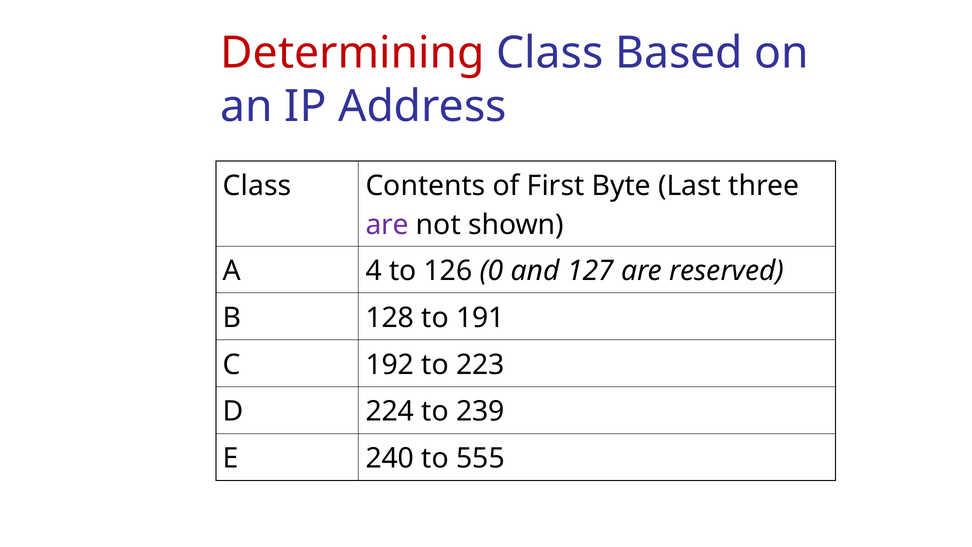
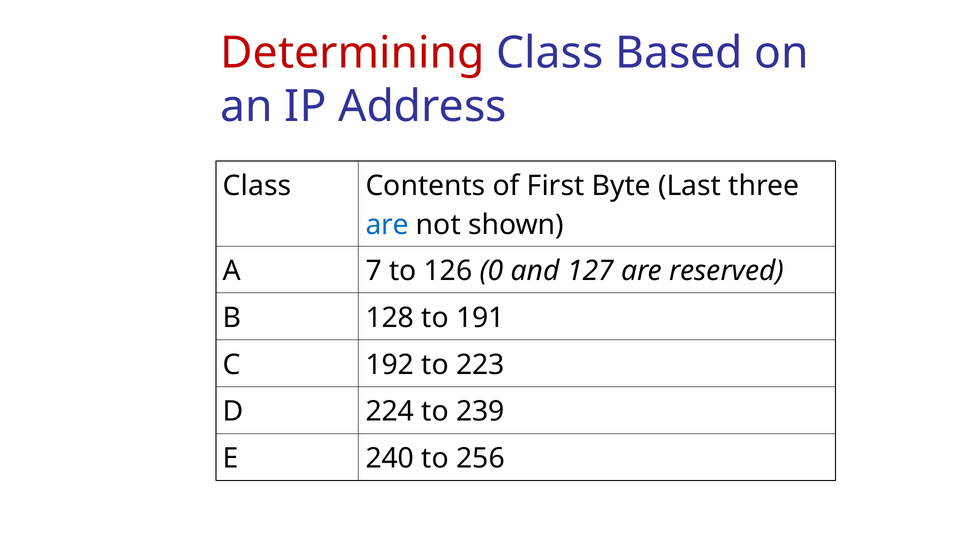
are colour: purple -> blue (387, 225)
4: 4 -> 7 (374, 271)
555: 555 -> 256 (480, 458)
